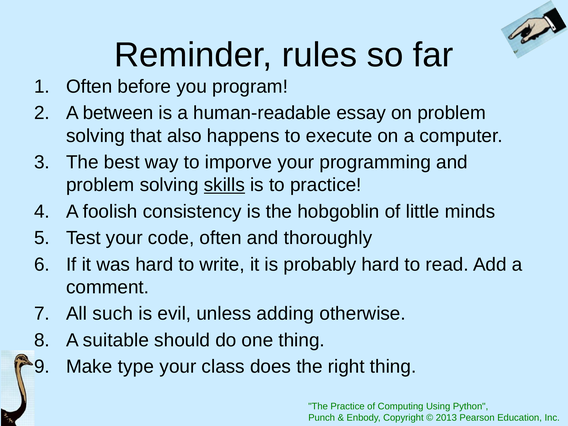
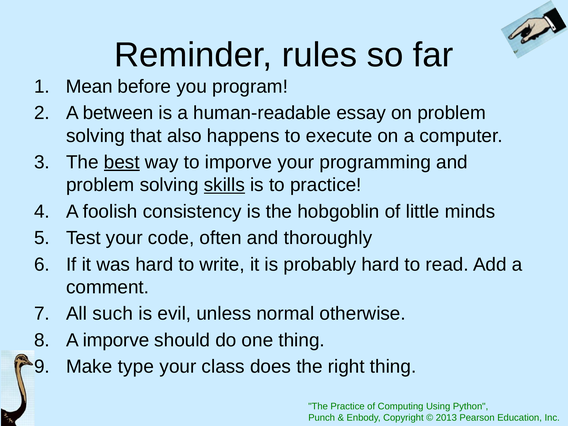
Often: Often -> Mean (89, 87)
best underline: none -> present (122, 162)
adding: adding -> normal (285, 314)
A suitable: suitable -> imporve (116, 340)
